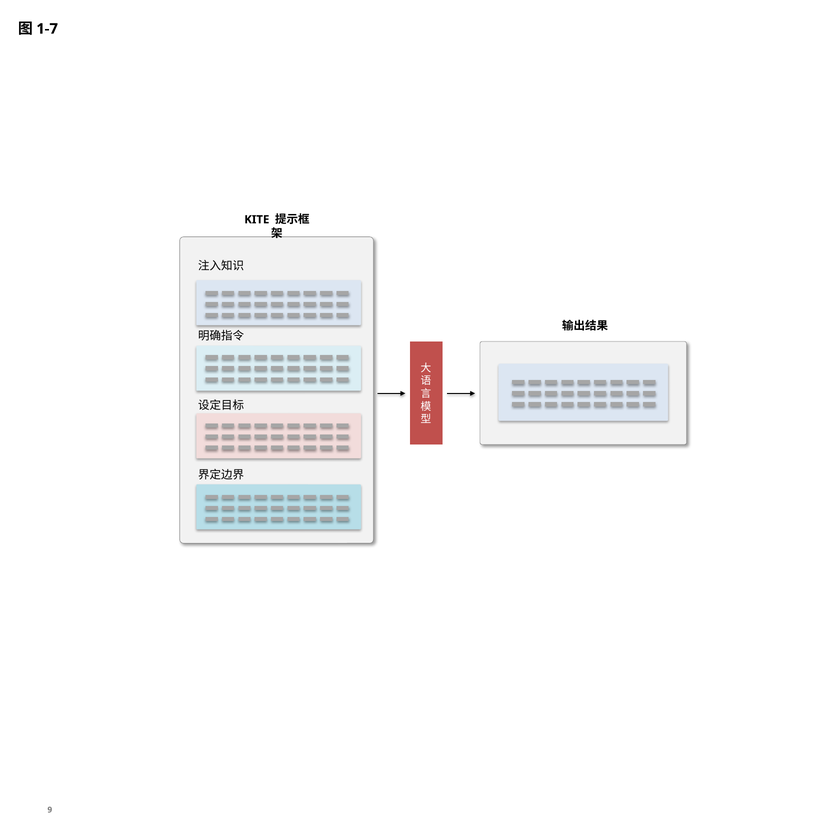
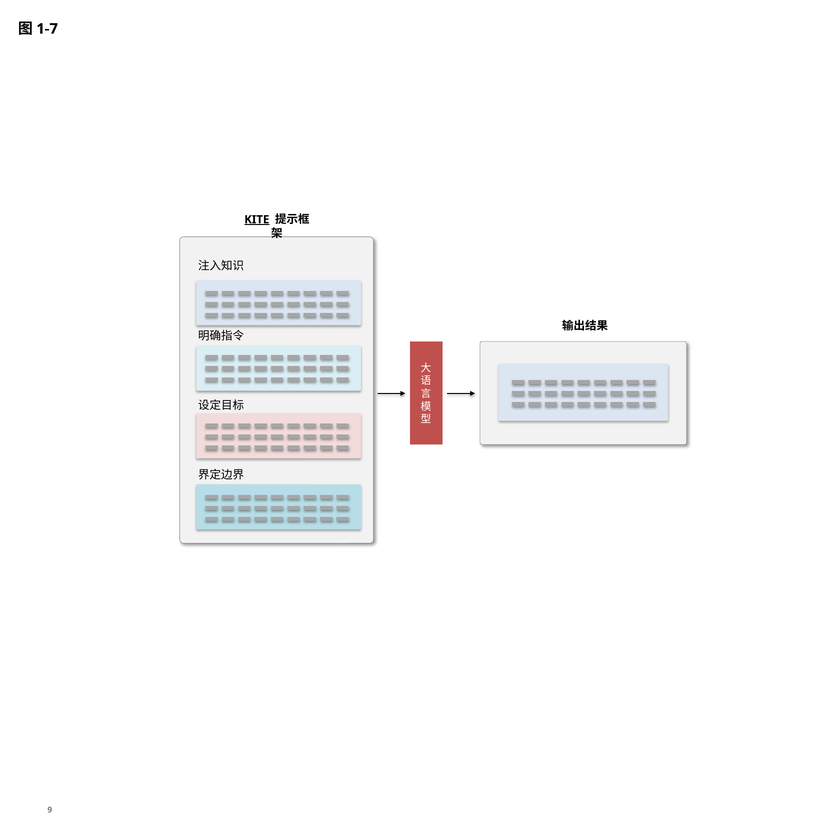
KITE underline: none -> present (257, 220)
